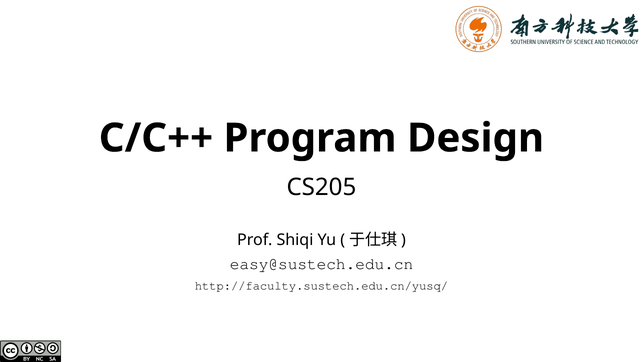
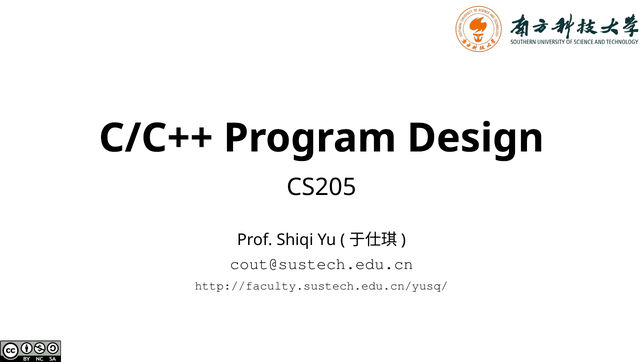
easy@sustech.edu.cn: easy@sustech.edu.cn -> cout@sustech.edu.cn (322, 264)
